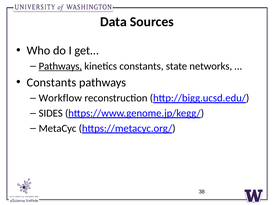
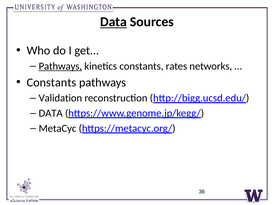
Data underline: none -> present (113, 22)
state: state -> rates (176, 66)
Workflow: Workflow -> Validation (60, 98)
SIDES: SIDES -> DATA (51, 113)
